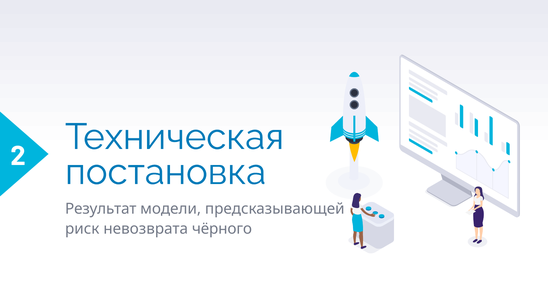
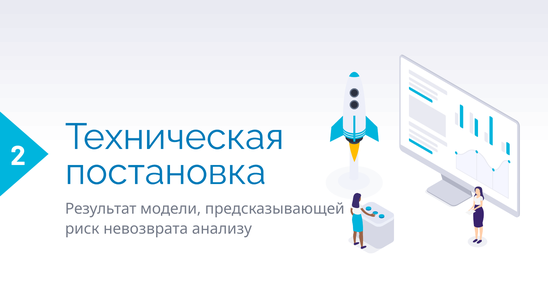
чёрного: чёрного -> анализу (222, 229)
